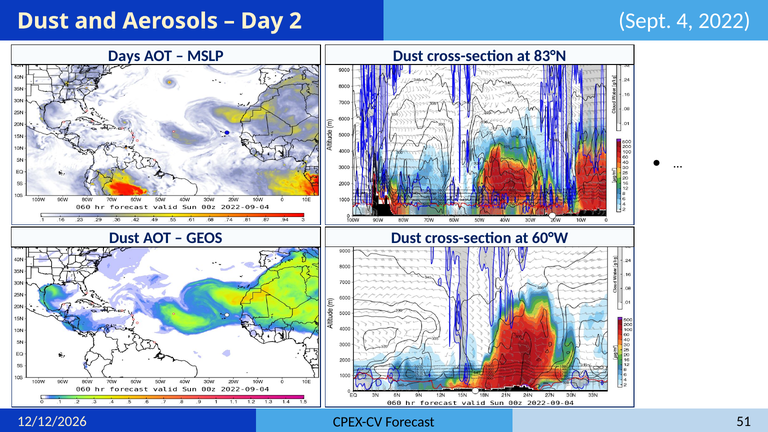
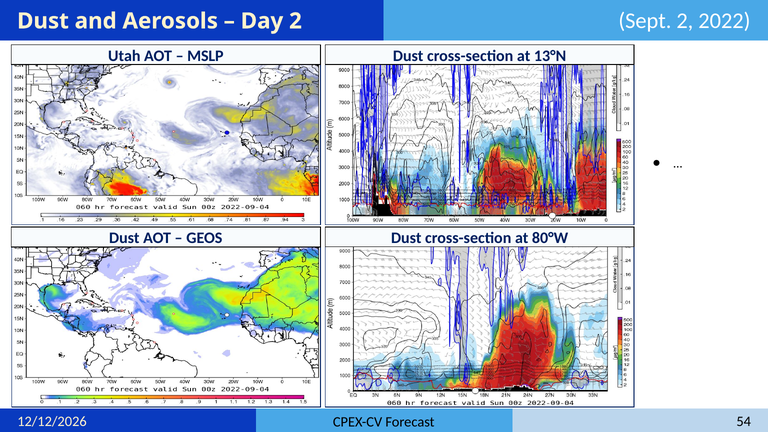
Sept 4: 4 -> 2 (685, 21)
Days: Days -> Utah (124, 56)
83°N: 83°N -> 13°N (550, 56)
60°W: 60°W -> 80°W (550, 238)
51: 51 -> 54 (744, 422)
